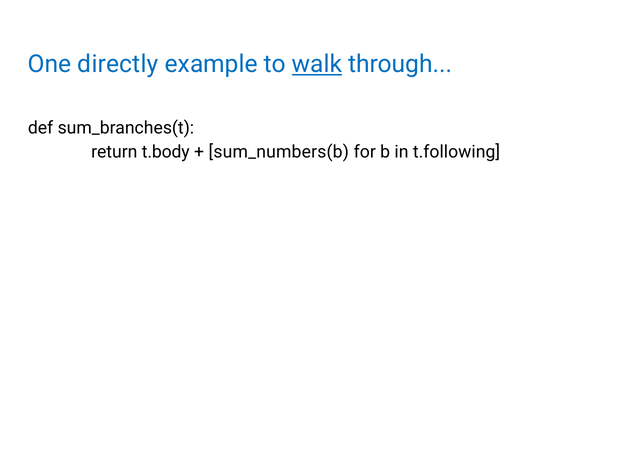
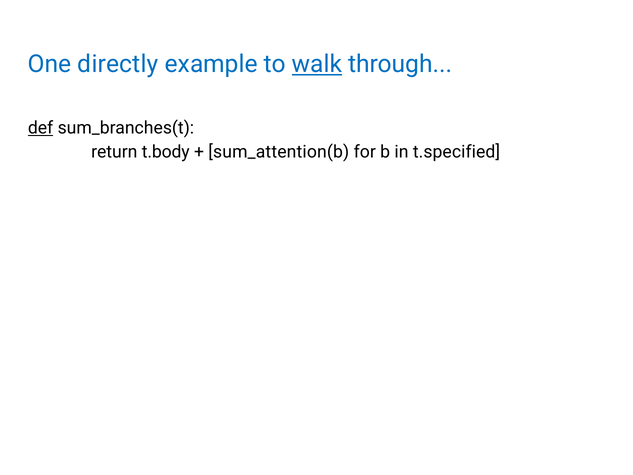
def underline: none -> present (41, 128)
sum_numbers(b: sum_numbers(b -> sum_attention(b (279, 152)
t.following: t.following -> t.specified (456, 152)
